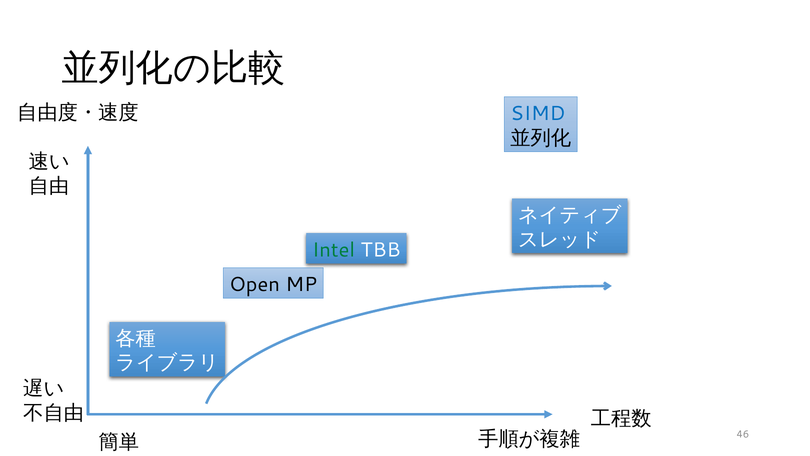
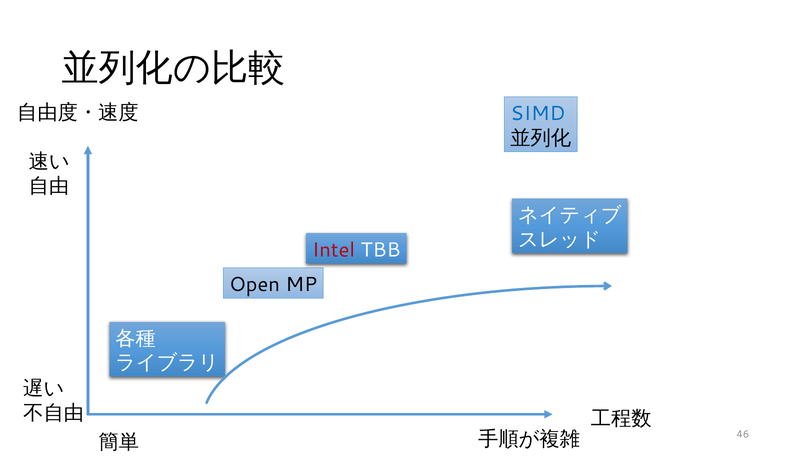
Intel colour: green -> red (334, 250)
